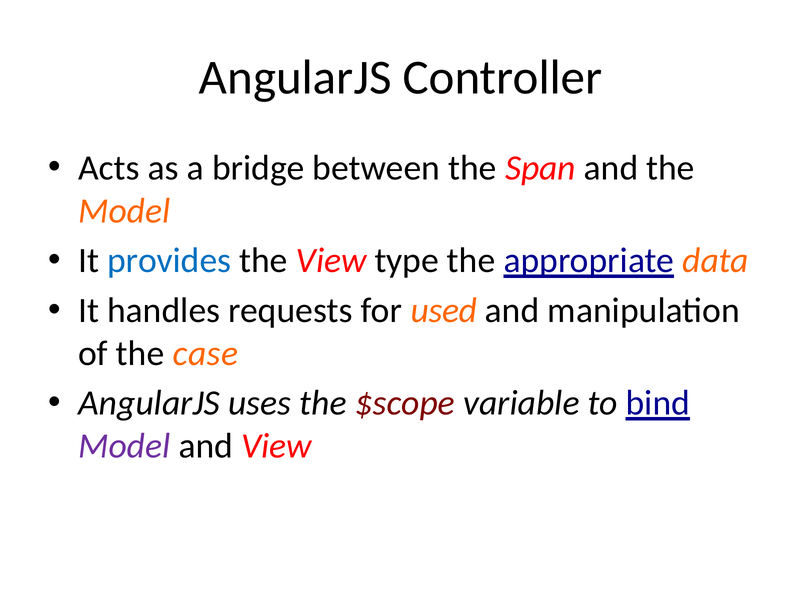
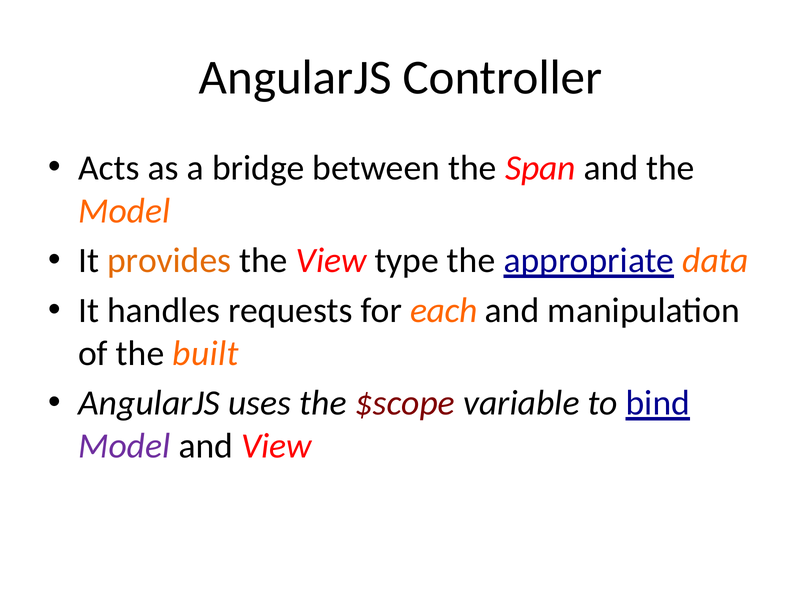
provides colour: blue -> orange (169, 261)
used: used -> each (444, 311)
case: case -> built (206, 354)
